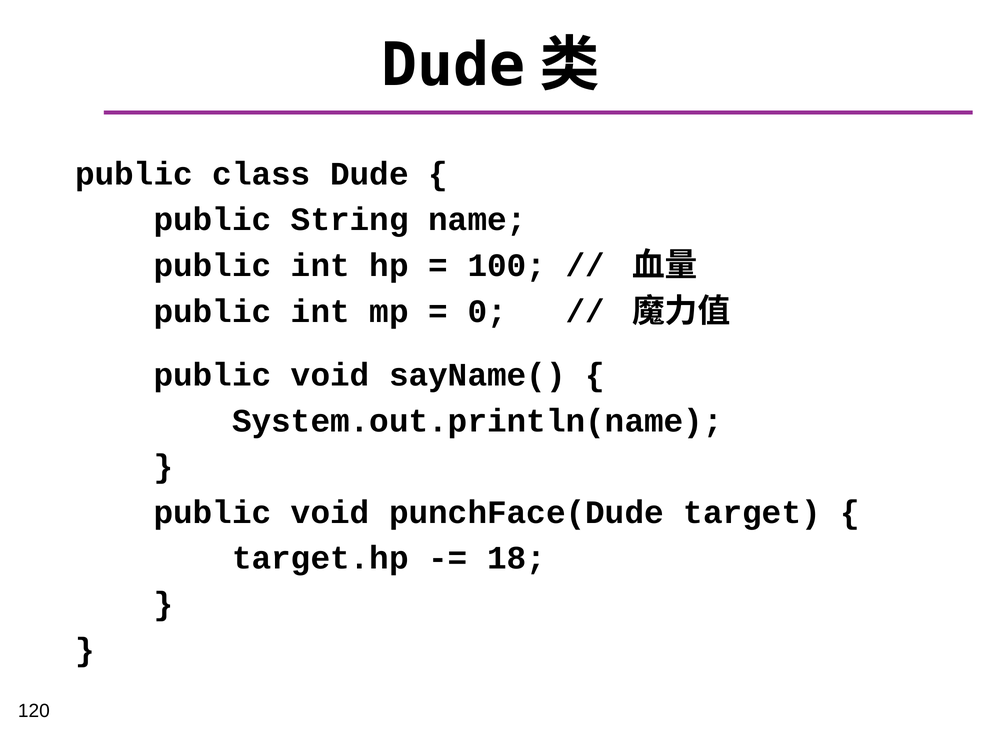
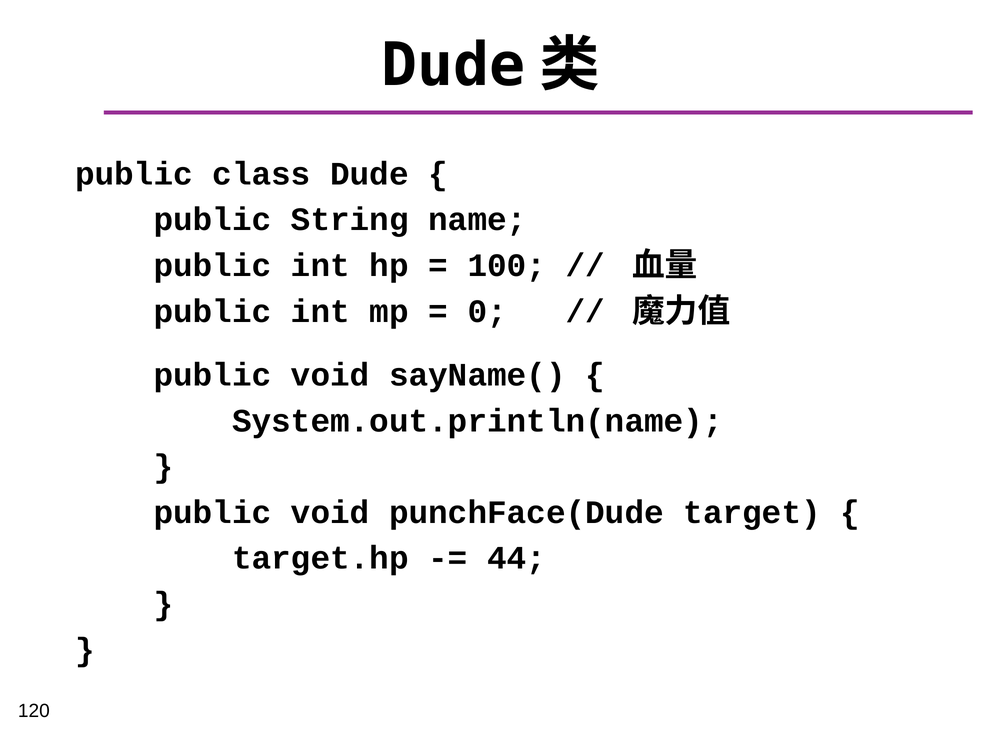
18: 18 -> 44 (517, 558)
